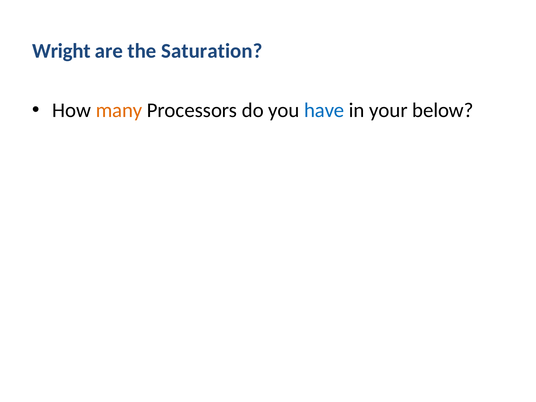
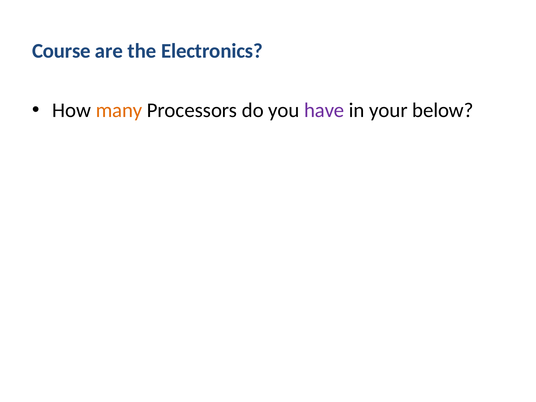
Wright: Wright -> Course (61, 51)
Saturation: Saturation -> Electronics (212, 51)
have colour: blue -> purple (324, 110)
